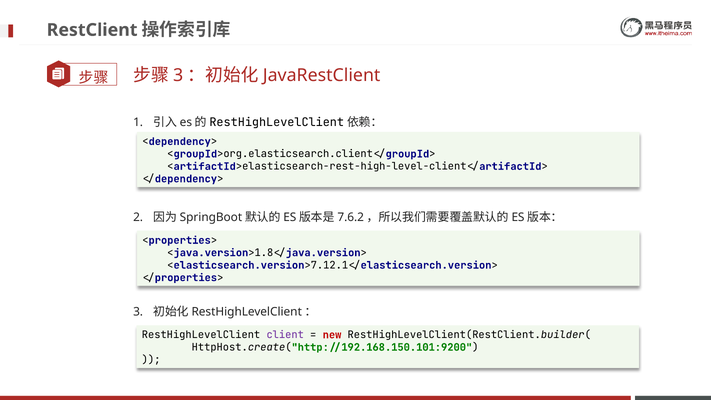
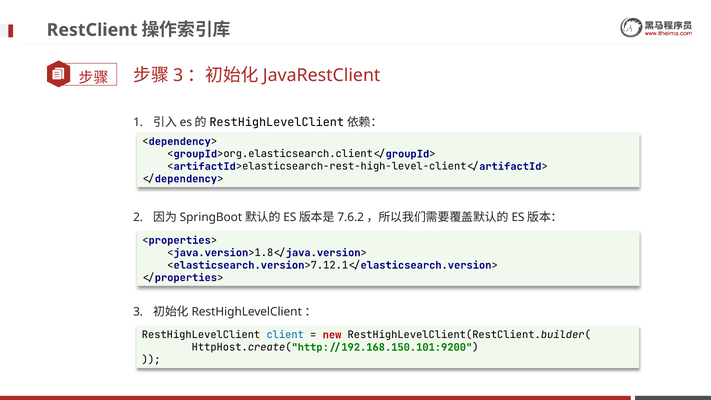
client colour: purple -> blue (285, 335)
